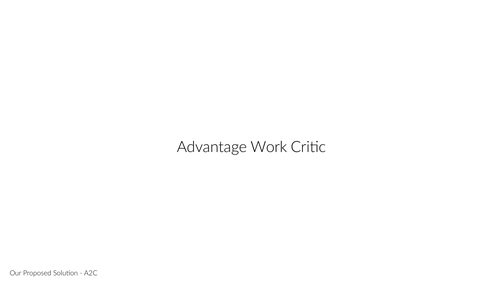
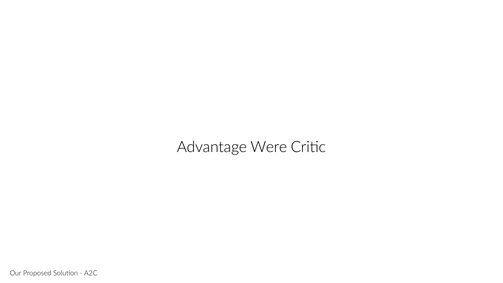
Work: Work -> Were (269, 147)
